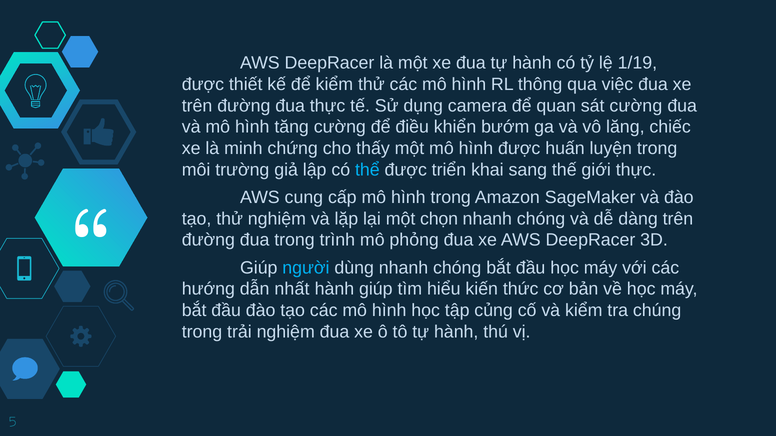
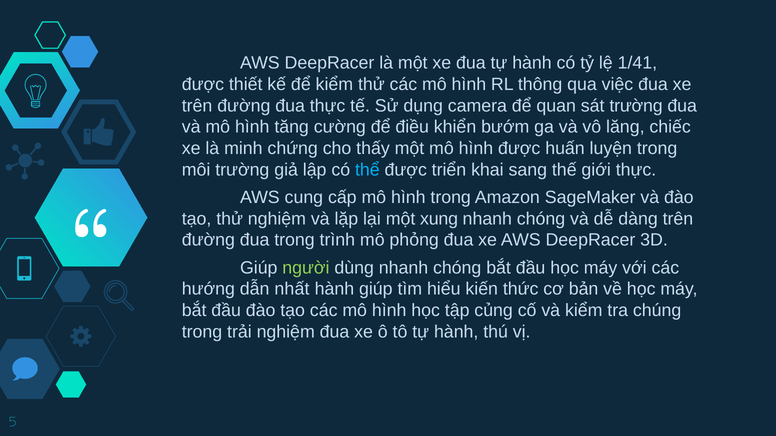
1/19: 1/19 -> 1/41 (637, 63)
sát cường: cường -> trường (636, 106)
chọn: chọn -> xung (439, 219)
người colour: light blue -> light green (306, 268)
